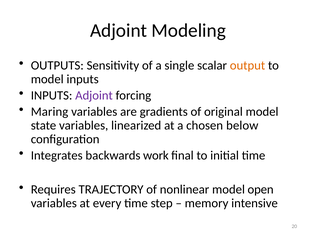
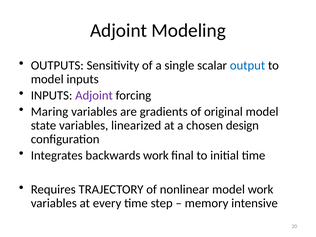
output colour: orange -> blue (247, 65)
below: below -> design (242, 125)
model open: open -> work (261, 190)
